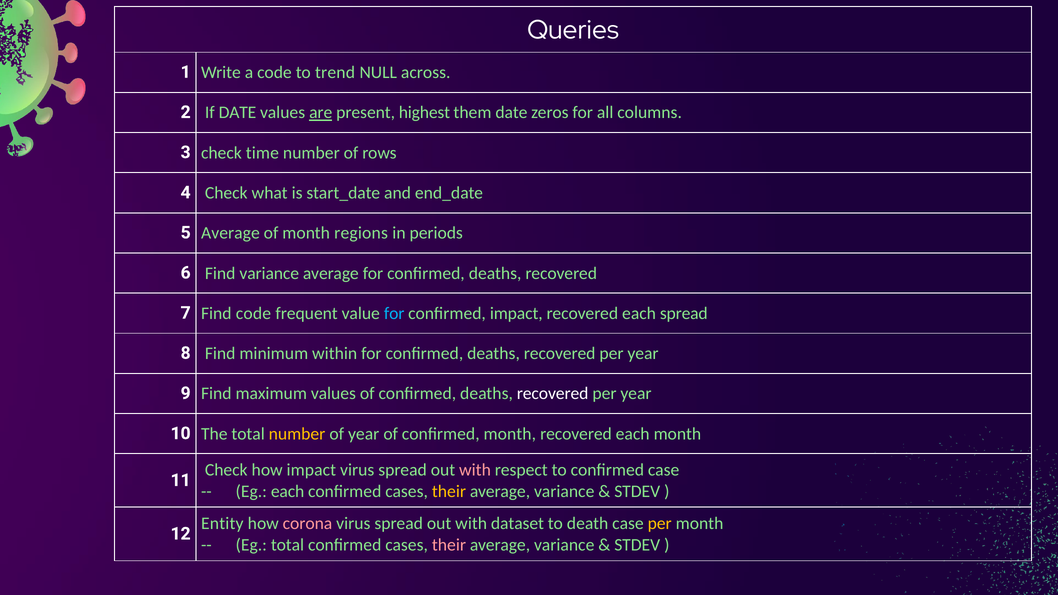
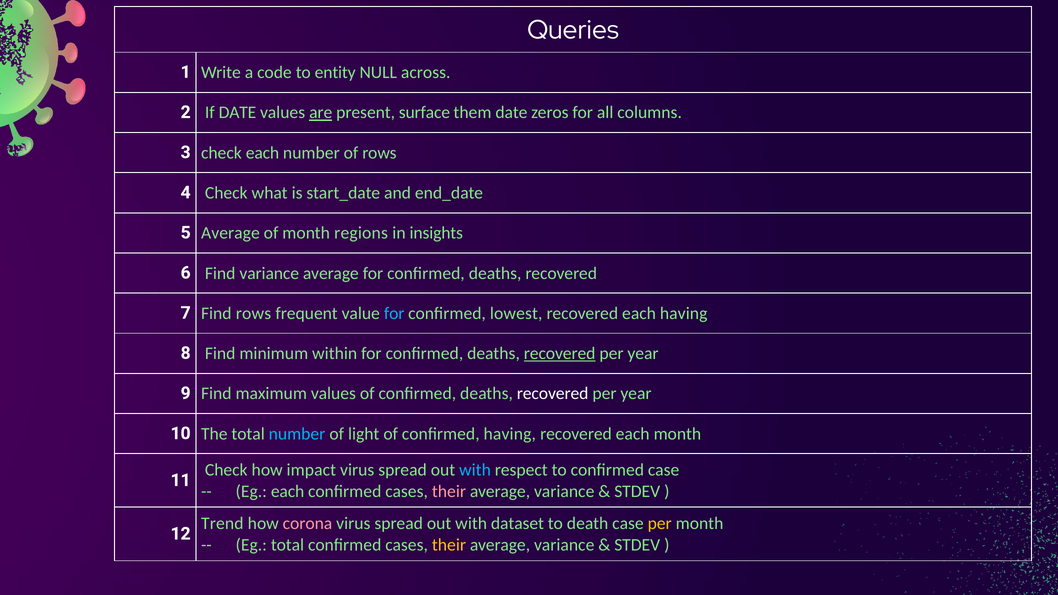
trend: trend -> entity (335, 73)
highest: highest -> surface (424, 113)
check time: time -> each (262, 153)
periods: periods -> insights (436, 233)
Find code: code -> rows (253, 313)
confirmed impact: impact -> lowest (516, 313)
each spread: spread -> having (684, 313)
recovered underline: none -> present (560, 354)
number colour: yellow -> light blue (297, 434)
of year: year -> light (364, 434)
confirmed month: month -> having (510, 434)
with colour: pink -> light blue (475, 470)
their colour: yellow -> pink (449, 491)
Entity: Entity -> Trend (222, 524)
their colour: pink -> yellow (449, 545)
